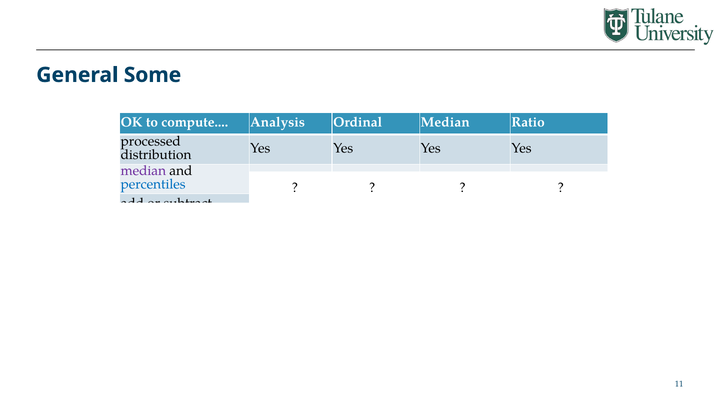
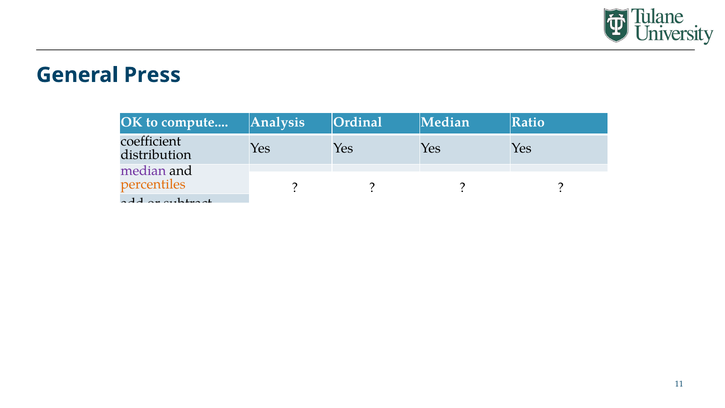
Some: Some -> Press (152, 75)
processed: processed -> coefficient (151, 141)
percentiles colour: blue -> orange (153, 184)
